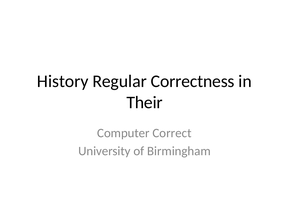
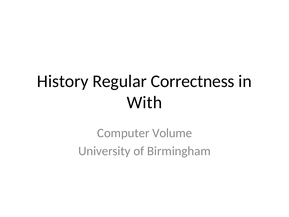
Their: Their -> With (144, 102)
Correct: Correct -> Volume (172, 133)
